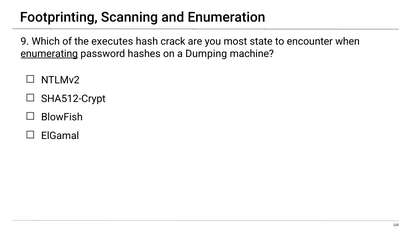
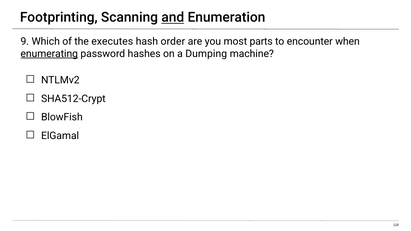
and underline: none -> present (173, 17)
crack: crack -> order (173, 41)
state: state -> parts (261, 41)
